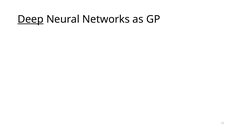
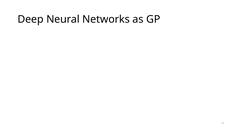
Deep underline: present -> none (31, 19)
